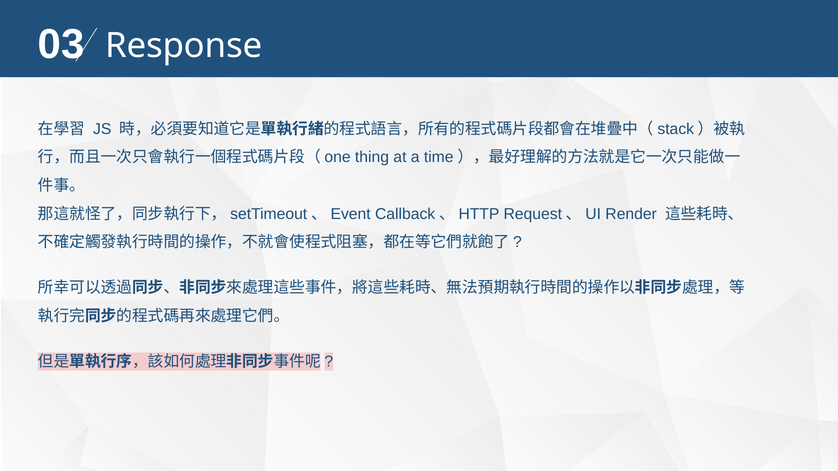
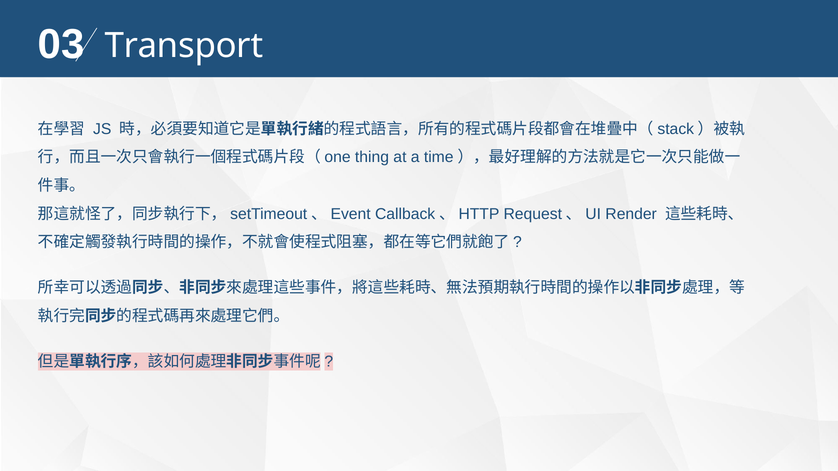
Response: Response -> Transport (184, 46)
